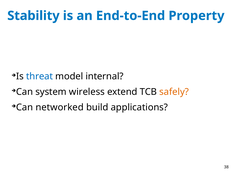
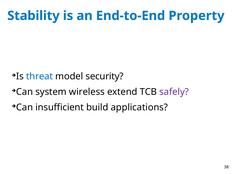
internal: internal -> security (105, 76)
safely colour: orange -> purple (174, 92)
networked: networked -> insufficient (60, 107)
